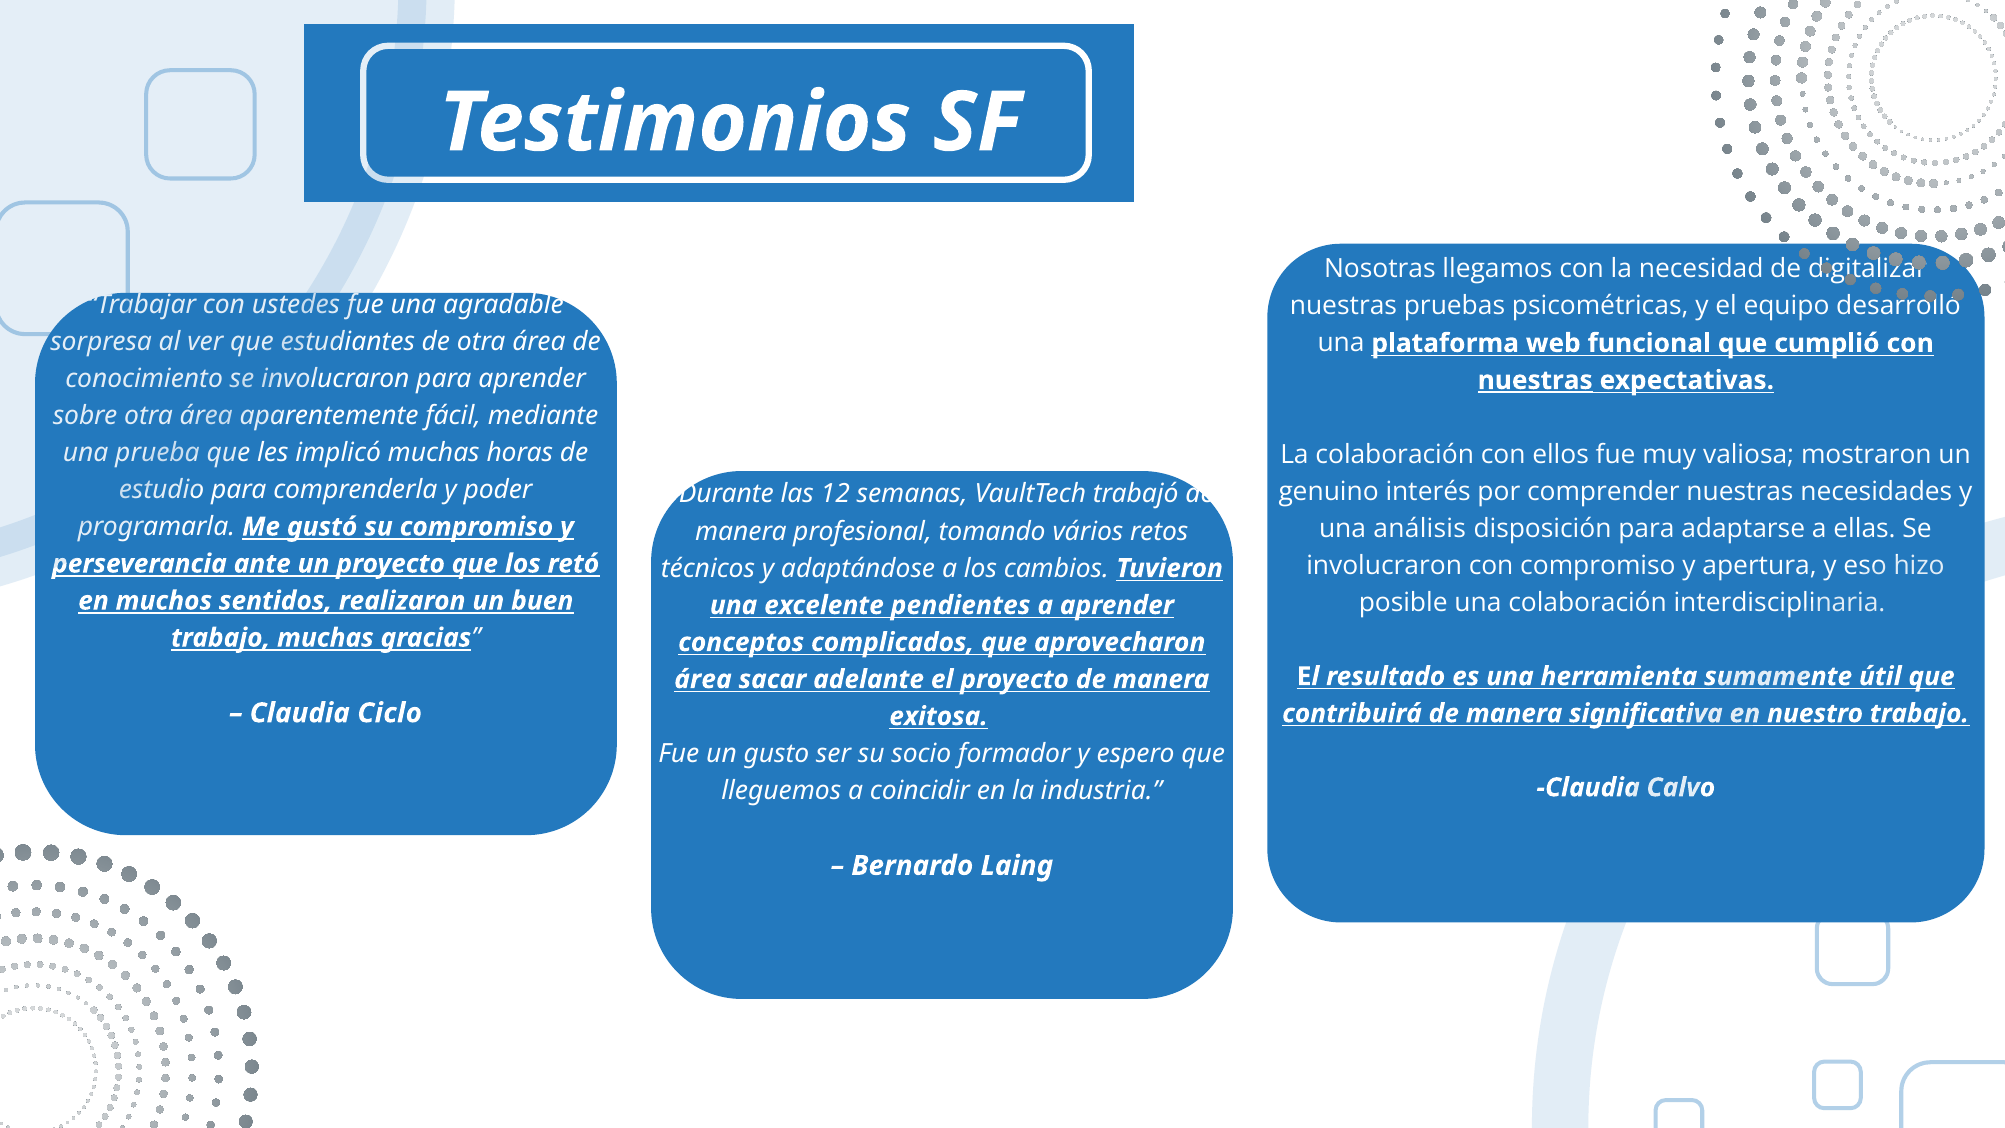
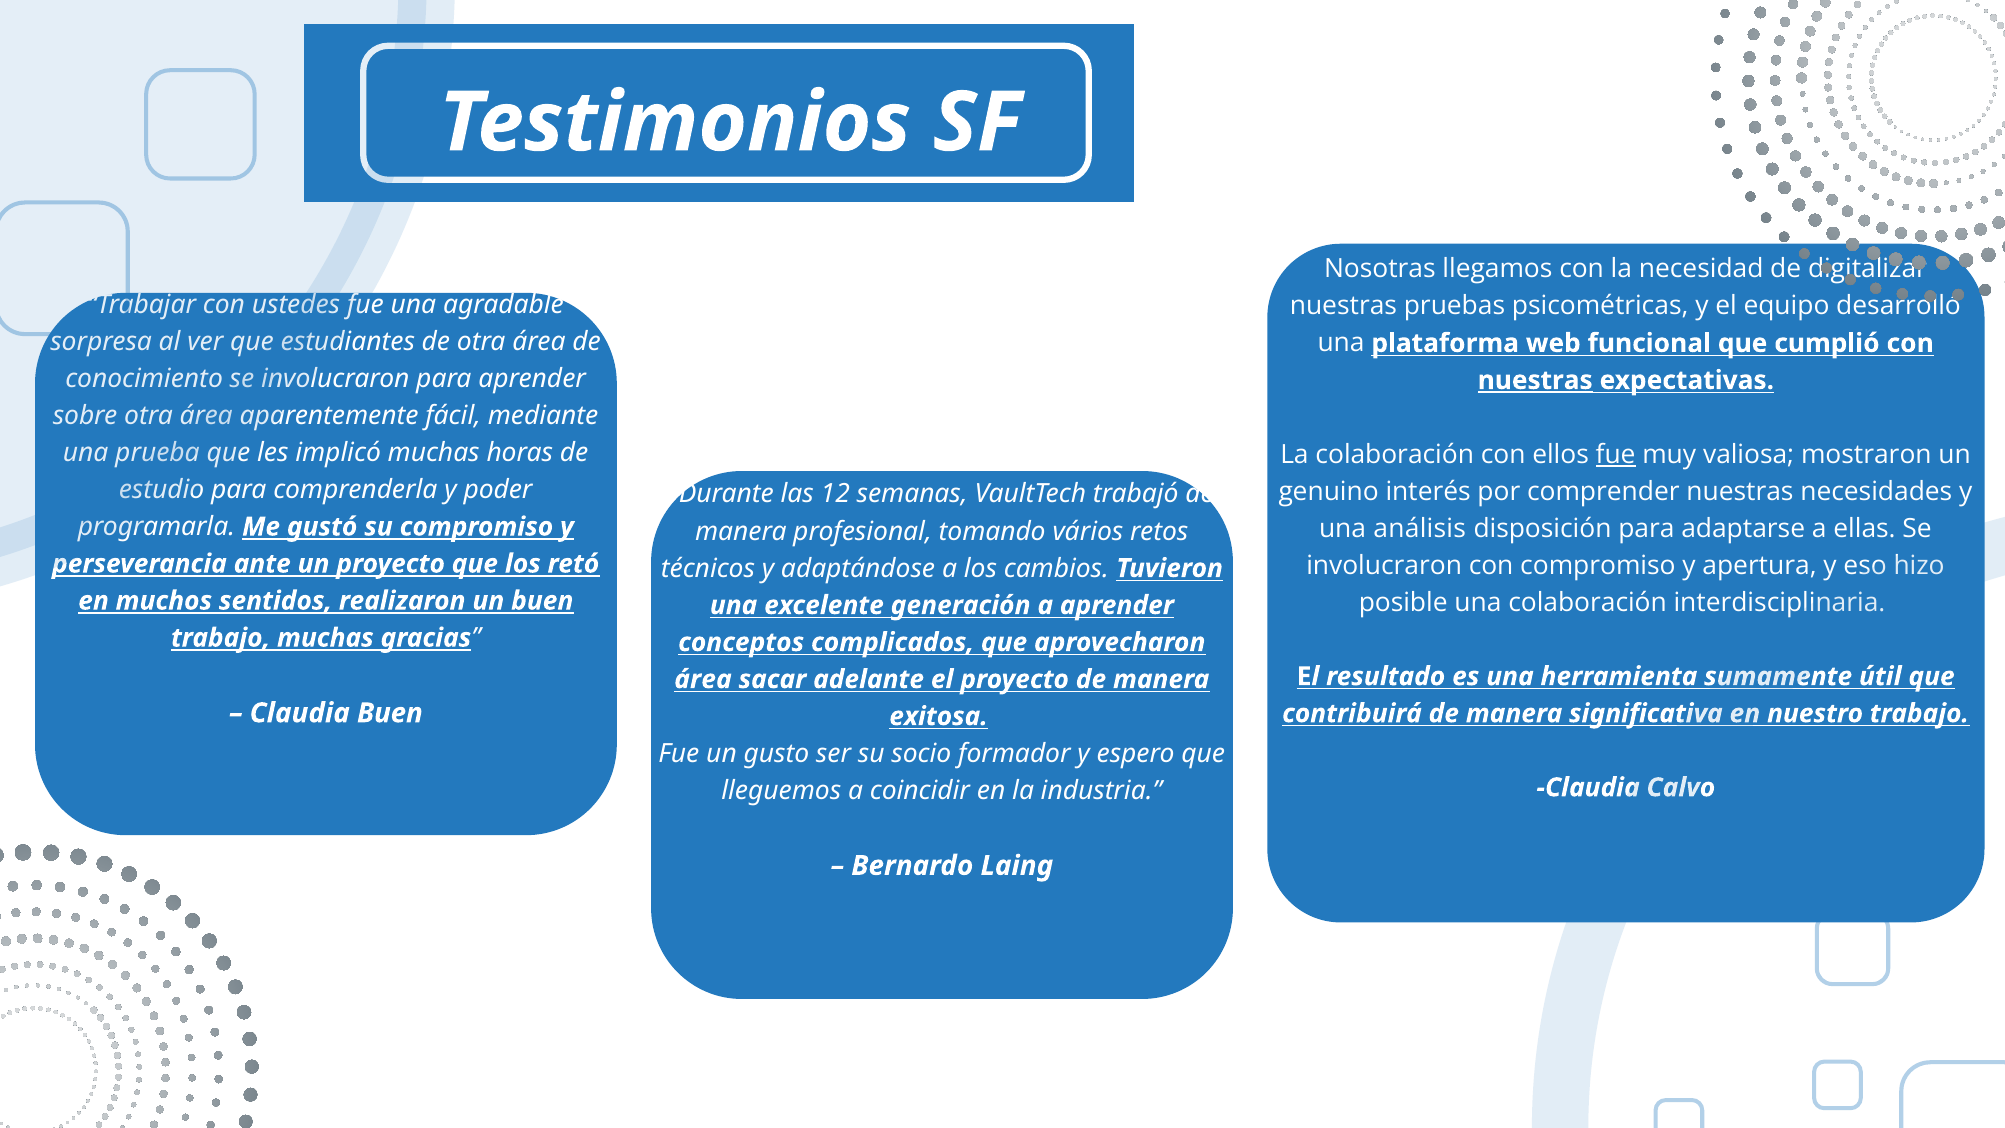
fue underline: none -> present (1616, 454)
pendientes: pendientes -> generación (961, 605)
Claudia Ciclo: Ciclo -> Buen (390, 713)
